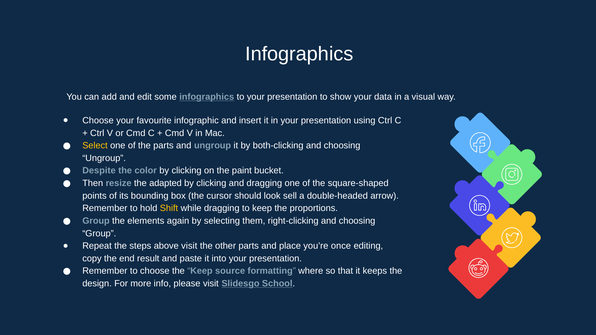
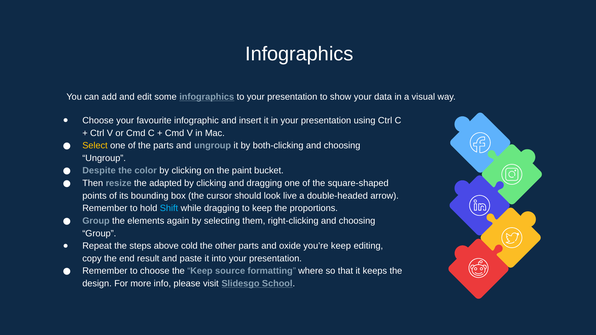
sell: sell -> live (290, 196)
Shift colour: yellow -> light blue (169, 208)
above visit: visit -> cold (189, 246)
place: place -> oxide (290, 246)
you’re once: once -> keep (341, 246)
